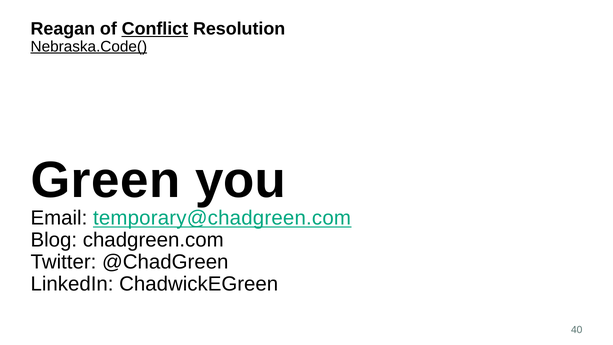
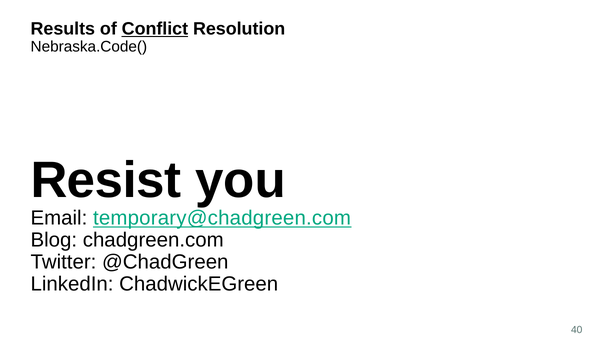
Reagan: Reagan -> Results (63, 29)
Nebraska.Code( underline: present -> none (89, 47)
Green: Green -> Resist (106, 180)
